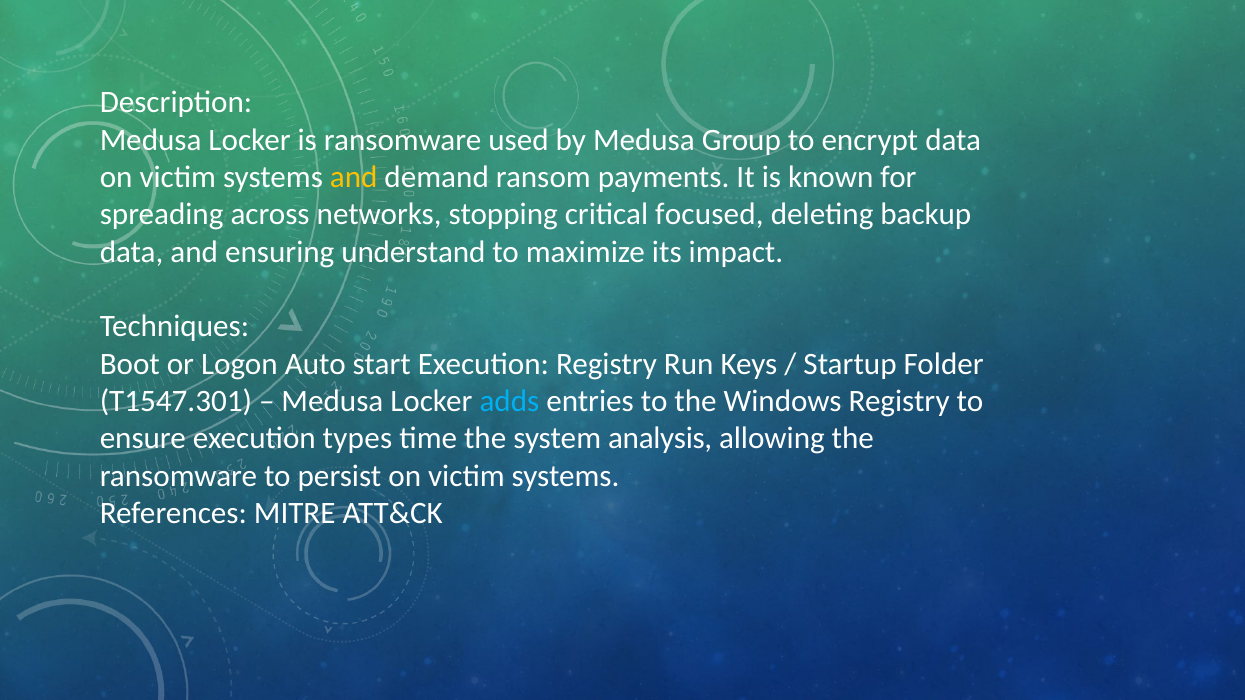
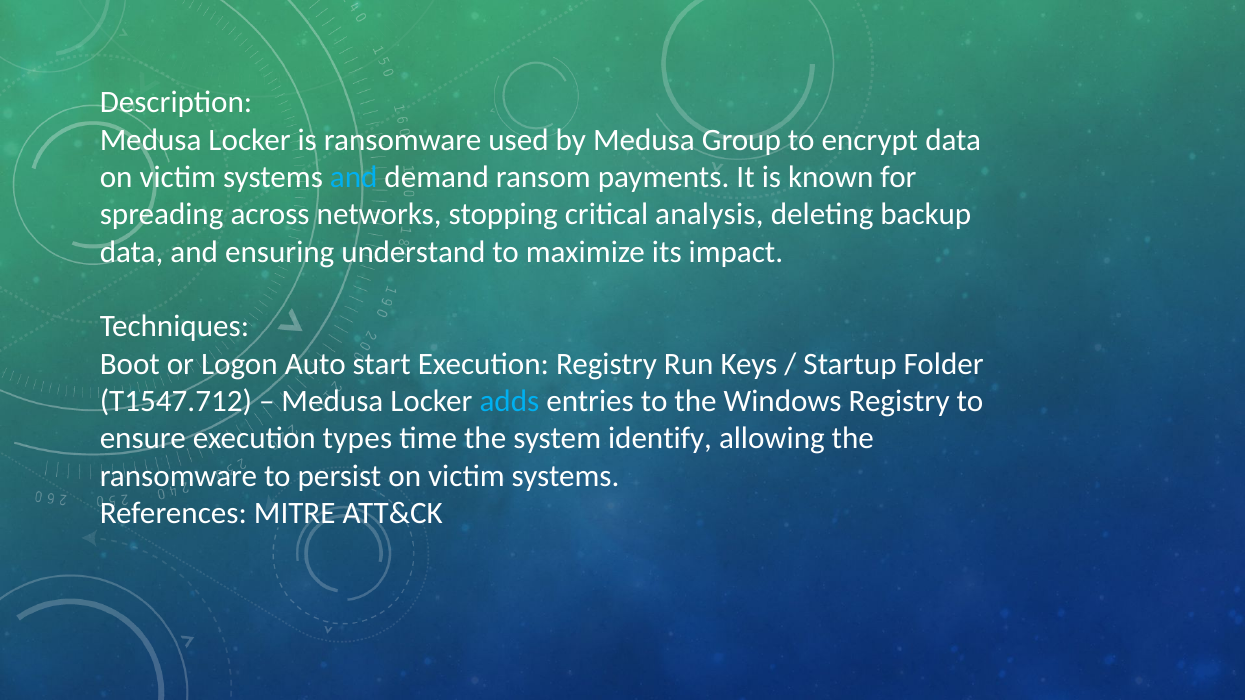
and colour: yellow -> light blue (354, 177)
focused: focused -> analysis (709, 215)
T1547.301: T1547.301 -> T1547.712 (176, 402)
analysis: analysis -> identify (660, 439)
